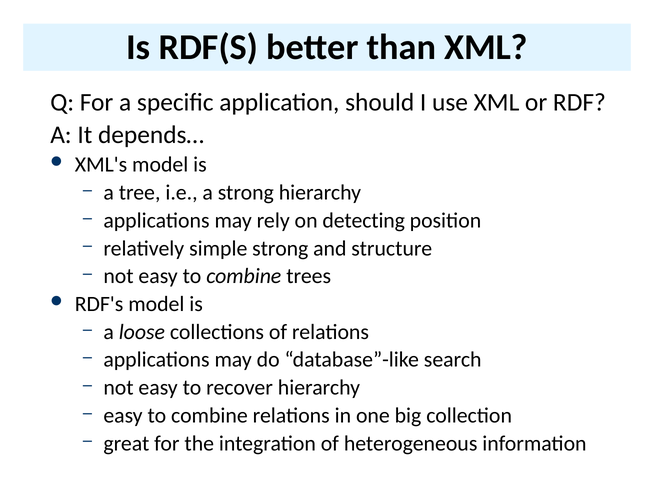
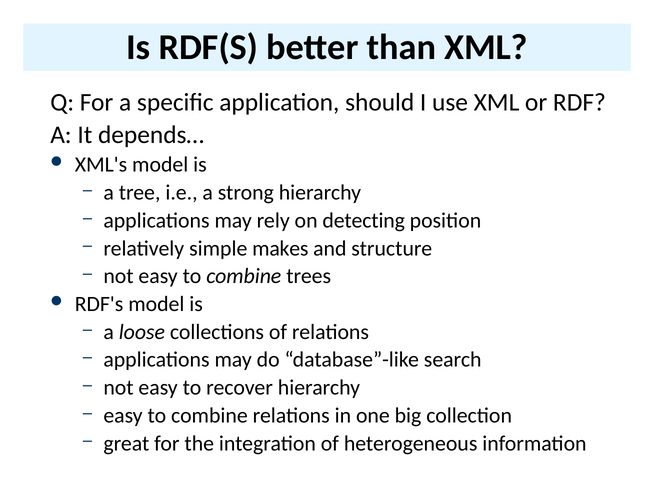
simple strong: strong -> makes (280, 249)
